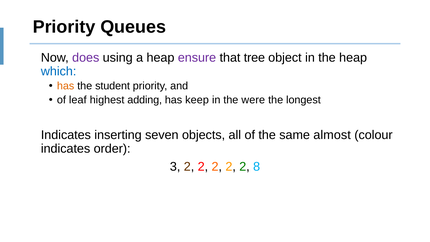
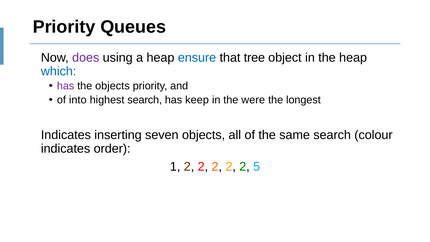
ensure colour: purple -> blue (197, 58)
has colour: orange -> purple (66, 86)
the student: student -> objects (112, 86)
leaf: leaf -> into (78, 100)
highest adding: adding -> search (145, 100)
same almost: almost -> search (332, 135)
3: 3 -> 1 (175, 167)
8: 8 -> 5 (257, 167)
